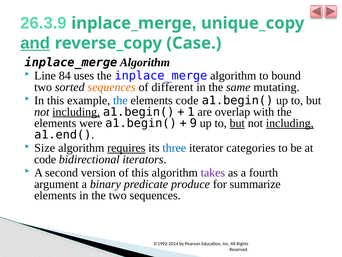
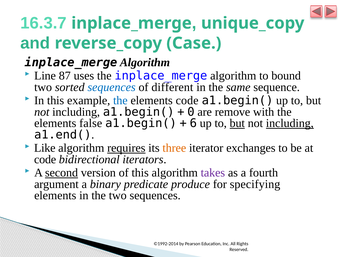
26.3.9: 26.3.9 -> 16.3.7 (44, 23)
and underline: present -> none (35, 43)
84: 84 -> 87 (65, 76)
sequences colour: orange -> blue (112, 87)
mutating: mutating -> sequence (277, 87)
including underline: present -> none (76, 112)
1: 1 -> 0 (191, 112)
overlap: overlap -> remove (233, 112)
were: were -> false (91, 123)
9: 9 -> 6 (193, 123)
Size: Size -> Like (45, 148)
three colour: blue -> orange (174, 148)
categories: categories -> exchanges (251, 148)
second underline: none -> present (61, 172)
summarize: summarize -> specifying (255, 184)
